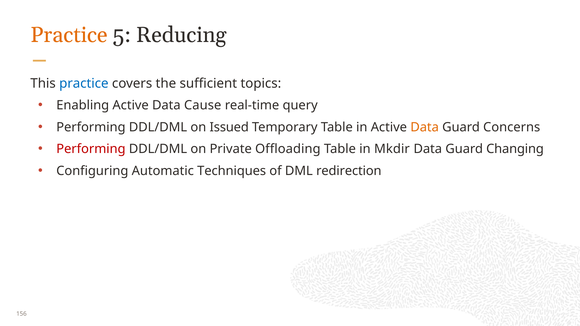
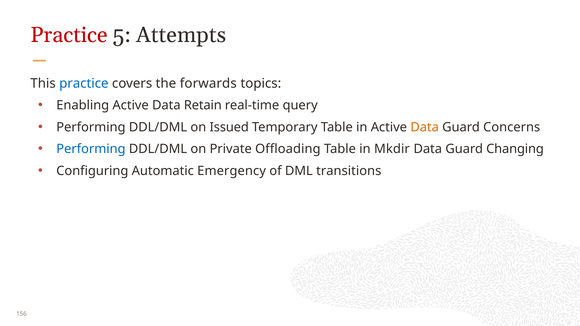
Practice colour: orange -> red (69, 35)
Reducing: Reducing -> Attempts (181, 35)
sufficient: sufficient -> forwards (208, 83)
Cause: Cause -> Retain (203, 105)
Performing colour: red -> blue (91, 149)
Techniques: Techniques -> Emergency (232, 171)
redirection: redirection -> transitions (349, 171)
